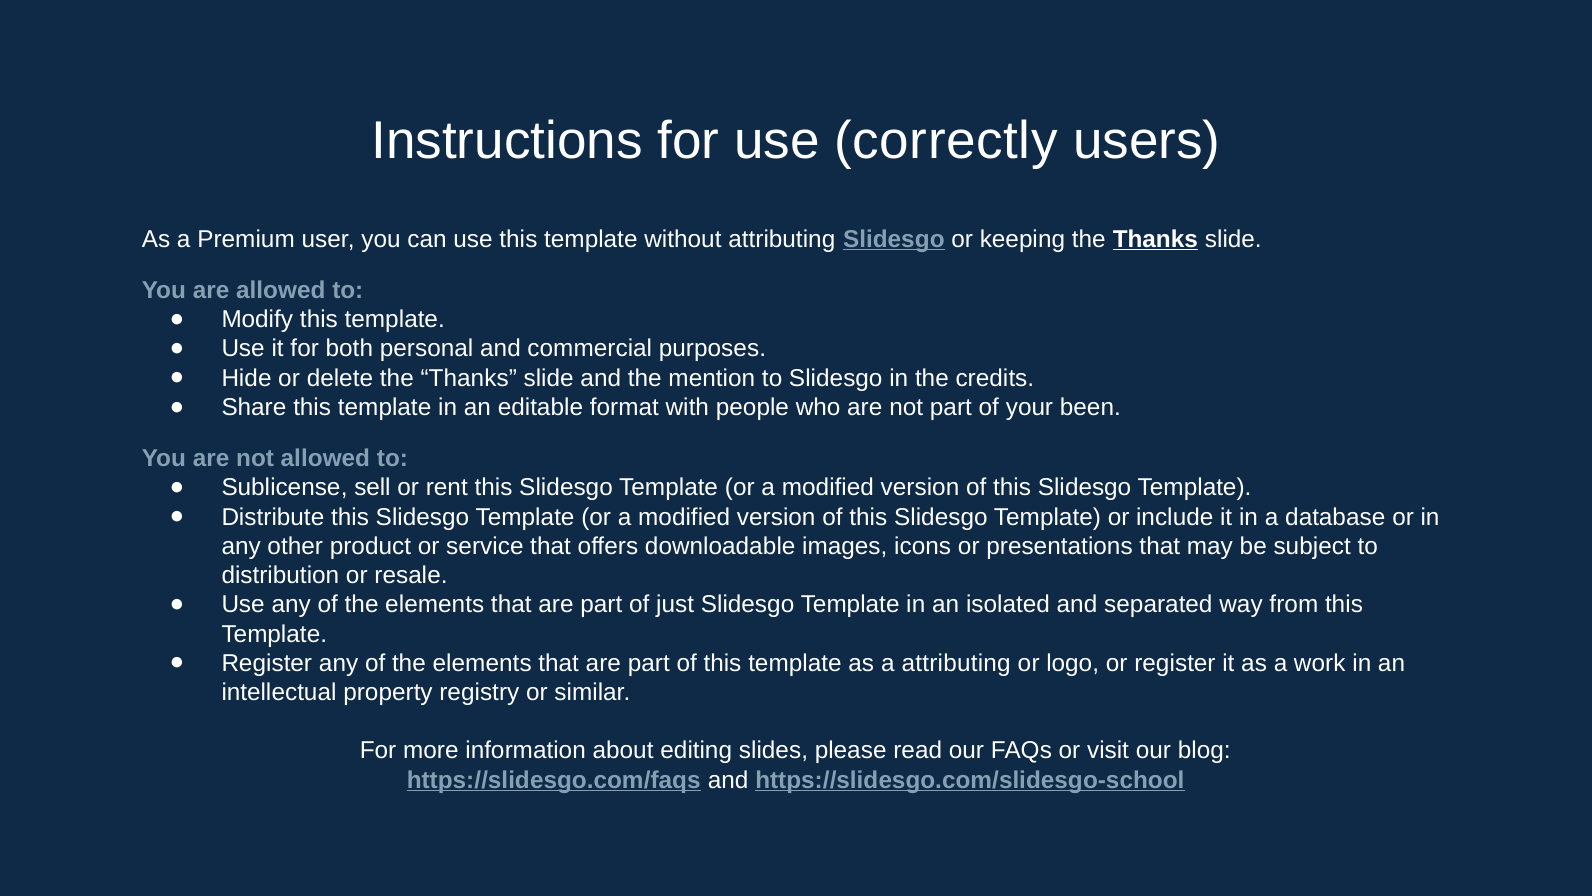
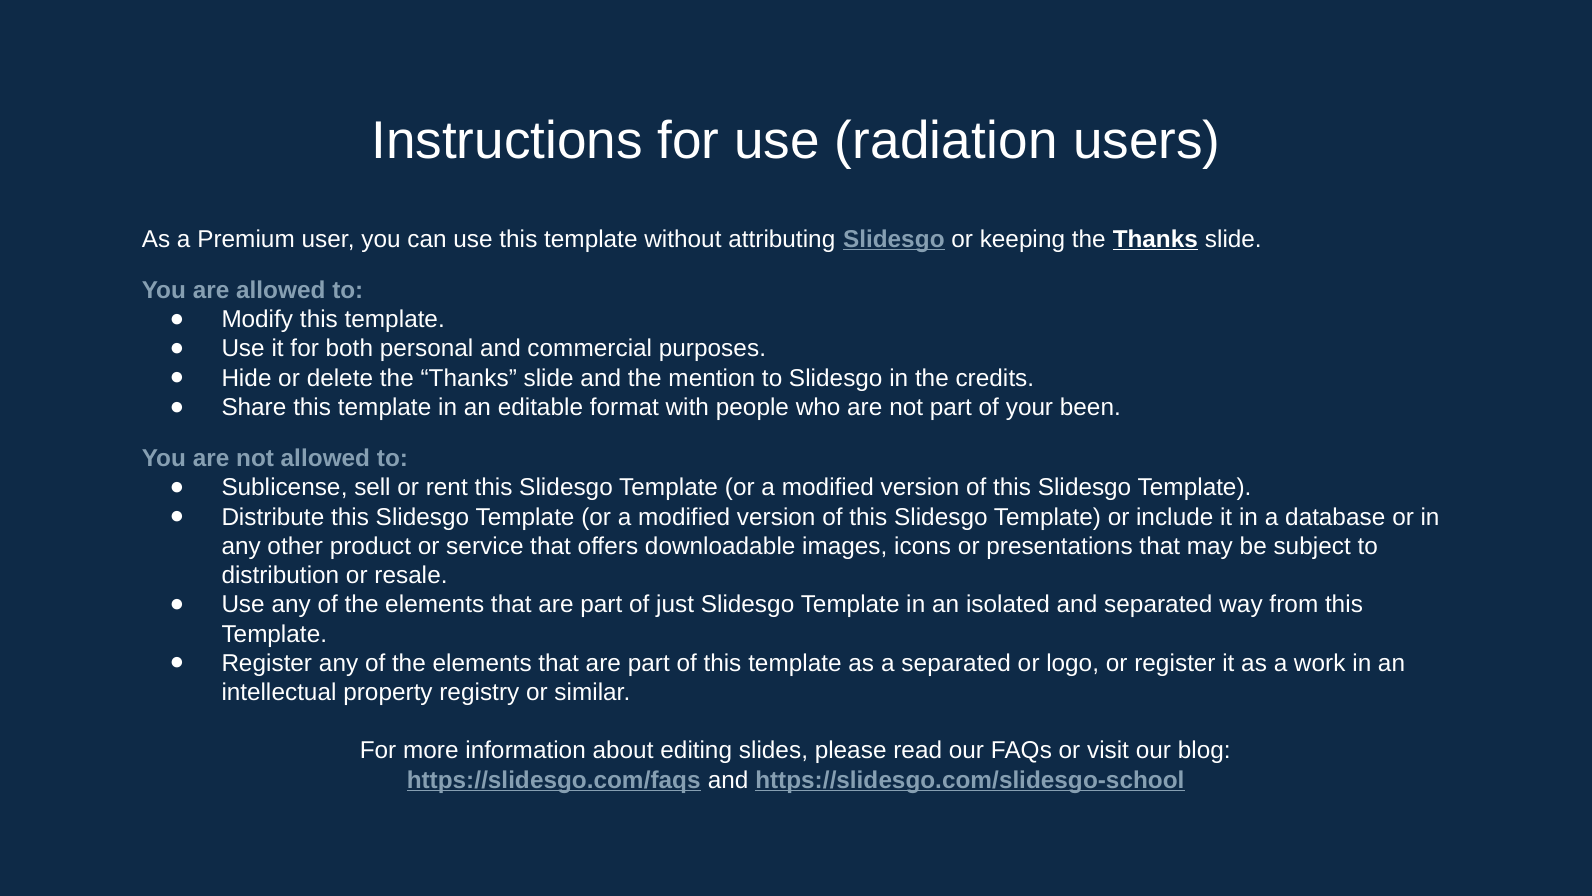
correctly: correctly -> radiation (946, 140)
a attributing: attributing -> separated (956, 663)
